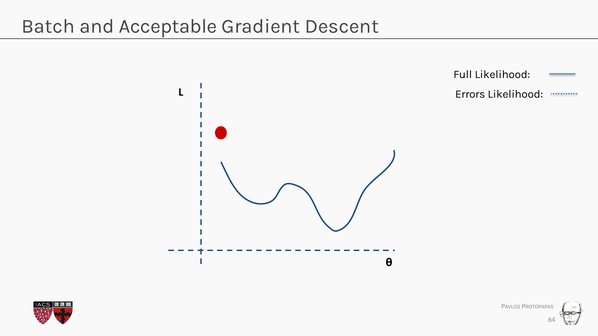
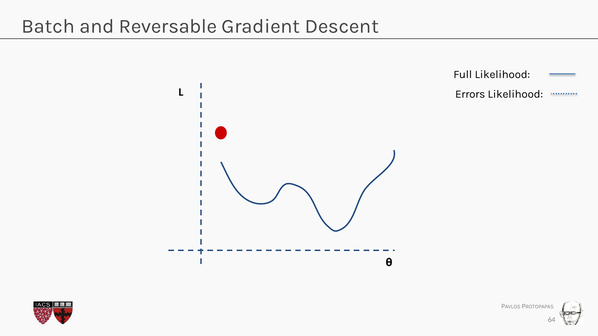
Acceptable: Acceptable -> Reversable (168, 26)
